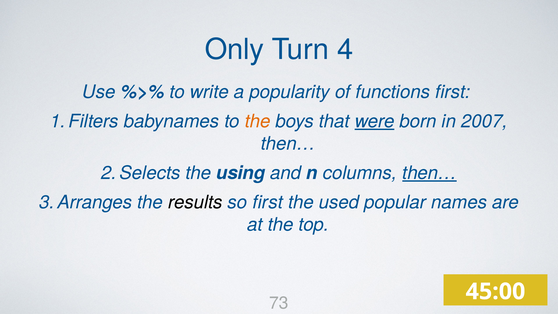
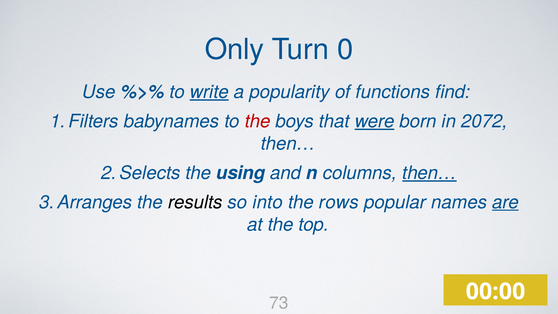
4: 4 -> 0 (345, 49)
write underline: none -> present (209, 92)
functions first: first -> find (453, 92)
the colour: orange -> red (258, 121)
2007: 2007 -> 2072 (484, 121)
so first: first -> into (268, 202)
used: used -> rows (339, 202)
are underline: none -> present (506, 202)
45:00: 45:00 -> 00:00 (495, 291)
